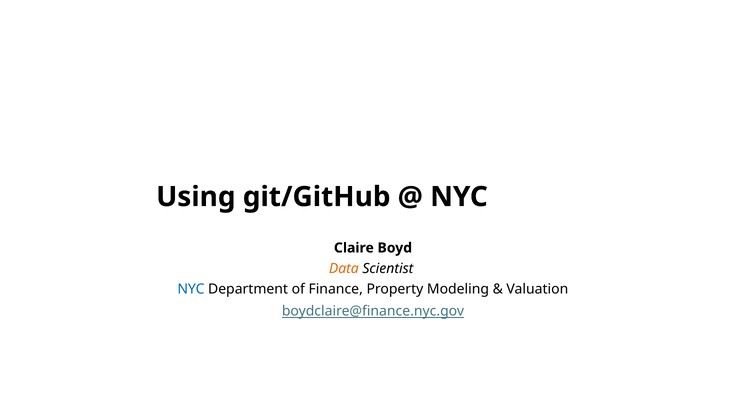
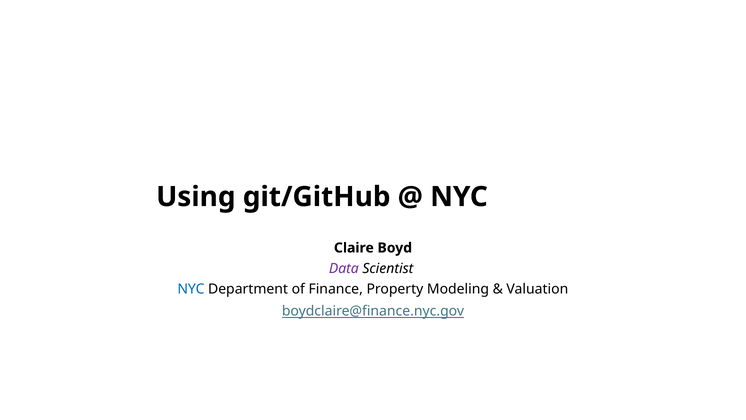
Data colour: orange -> purple (344, 268)
